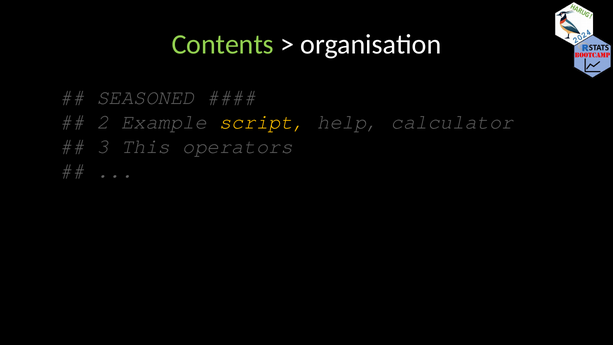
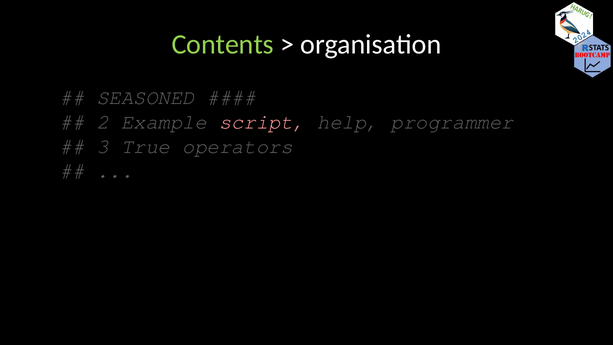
script colour: yellow -> pink (262, 122)
calculator: calculator -> programmer (452, 122)
This: This -> True (146, 146)
